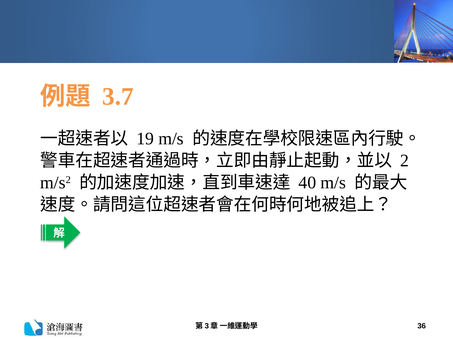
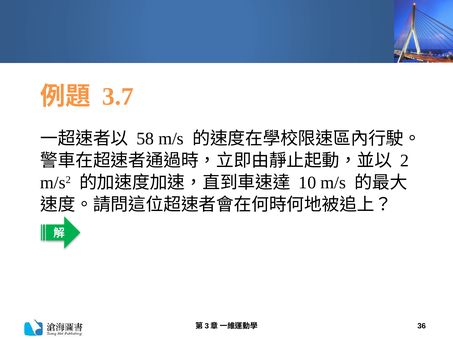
19: 19 -> 58 (145, 138)
40: 40 -> 10 (307, 183)
